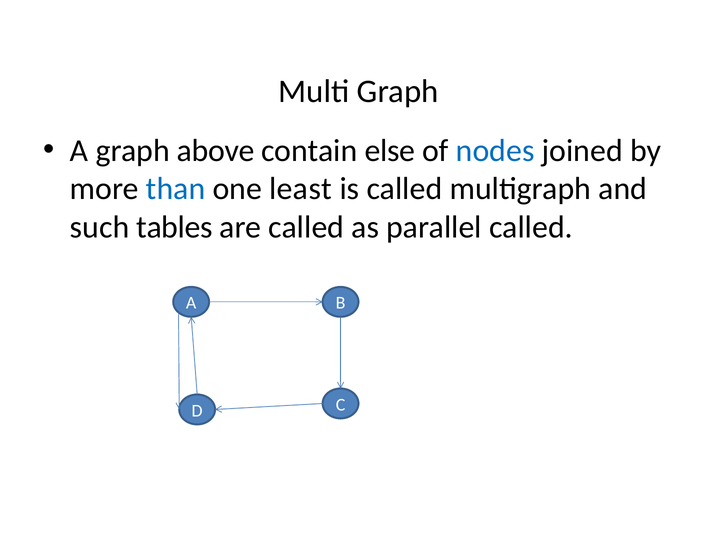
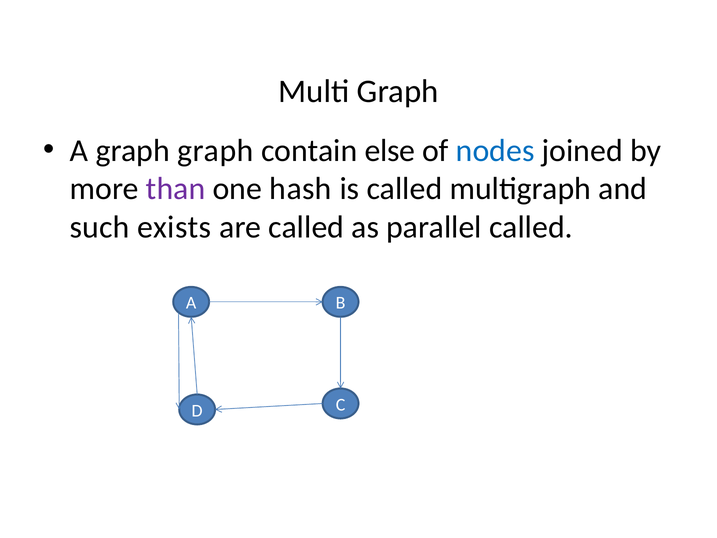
graph above: above -> graph (215, 150)
than colour: blue -> purple (176, 189)
least: least -> hash (301, 189)
tables: tables -> exists (174, 227)
